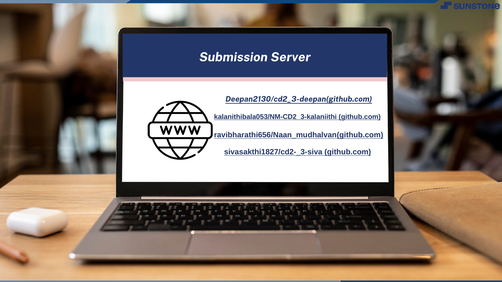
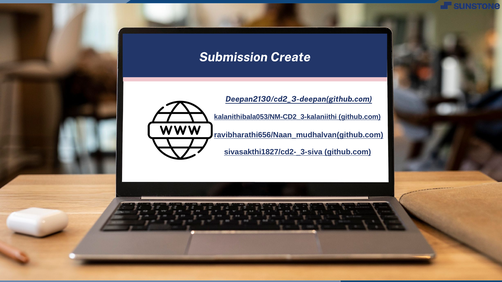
Server: Server -> Create (291, 57)
